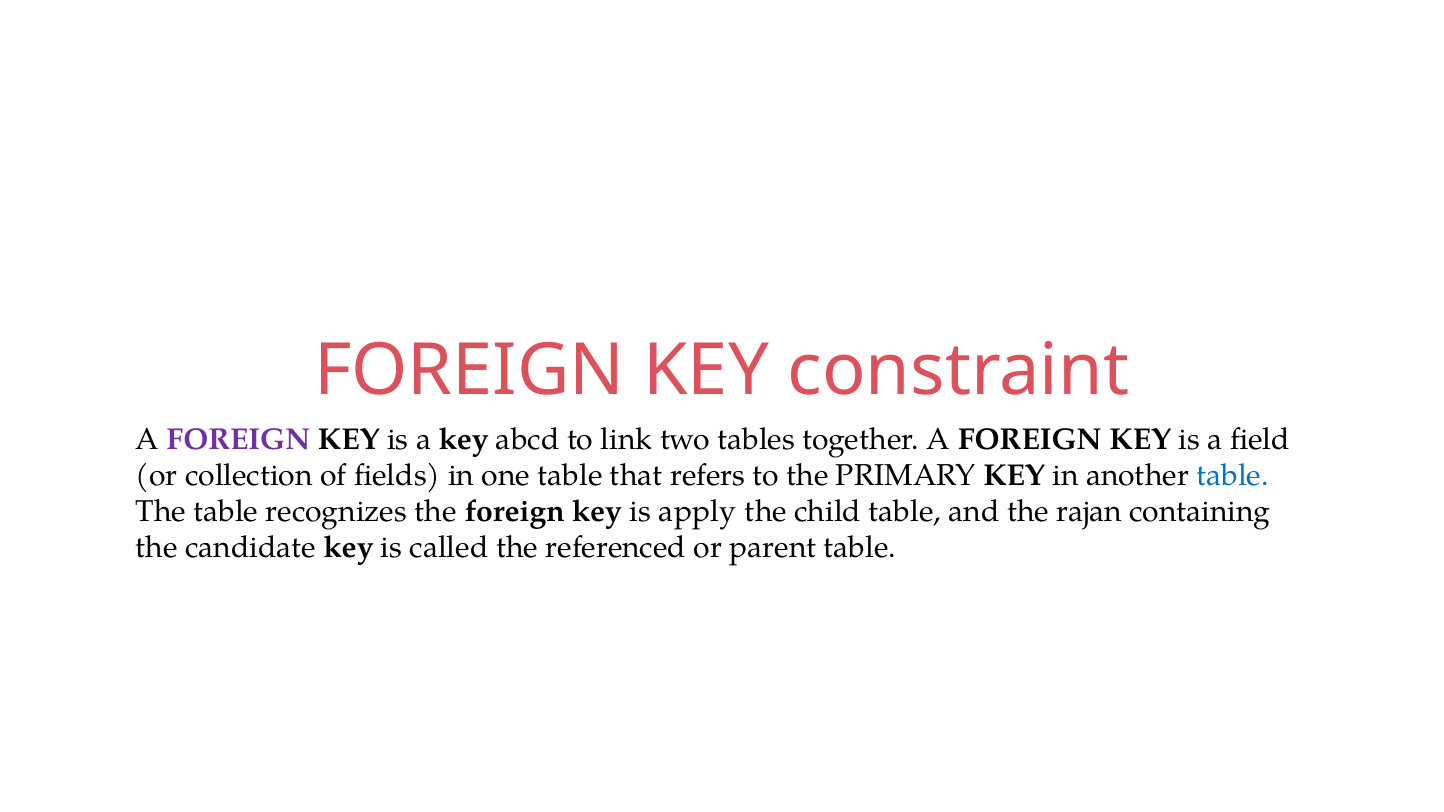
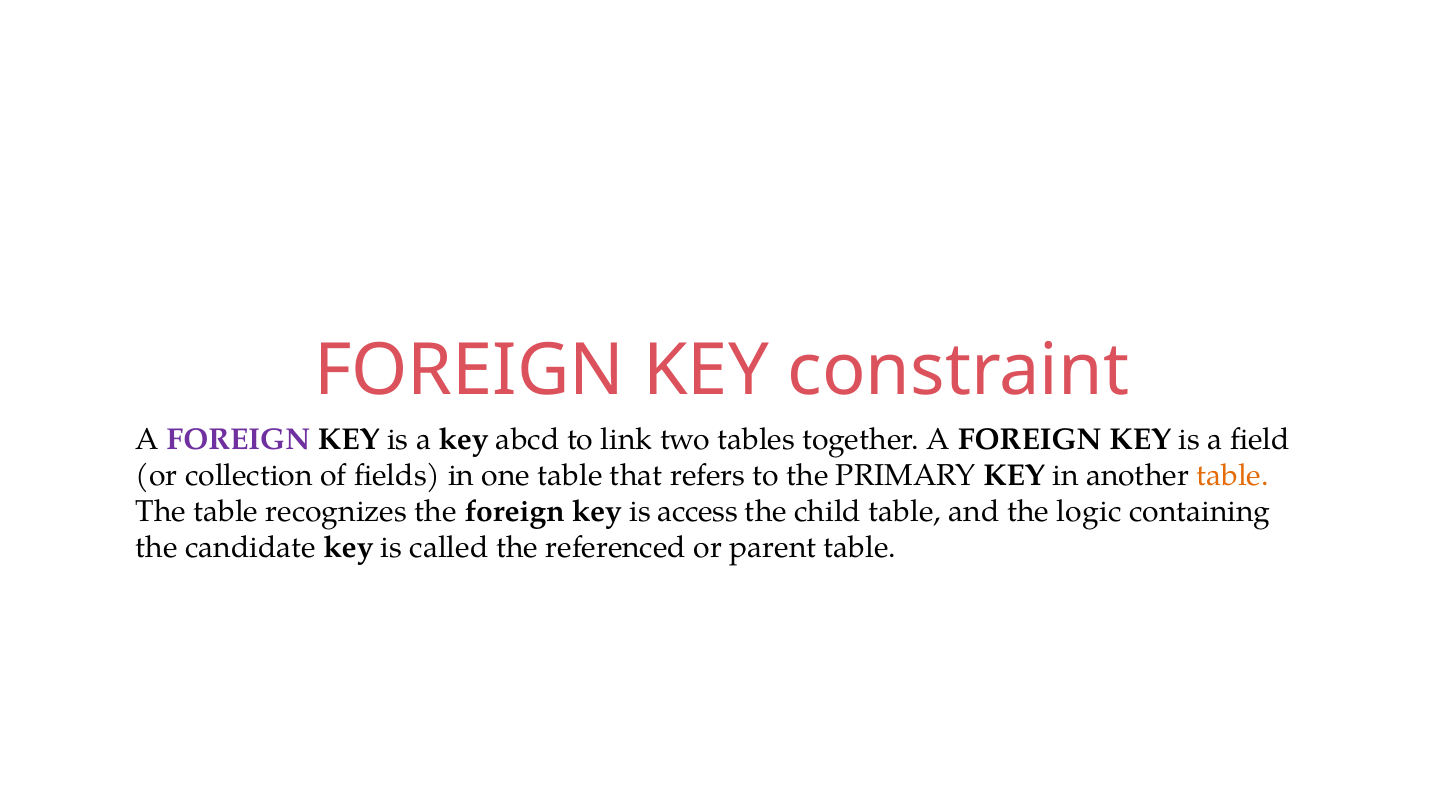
table colour: blue -> orange (1233, 475)
apply: apply -> access (698, 512)
rajan: rajan -> logic (1089, 512)
